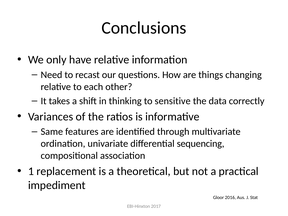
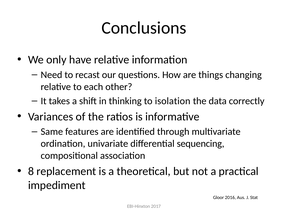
sensitive: sensitive -> isolation (173, 101)
1: 1 -> 8 (31, 171)
